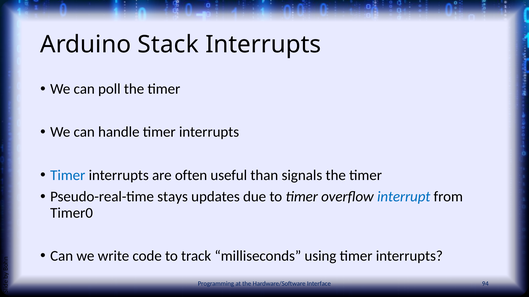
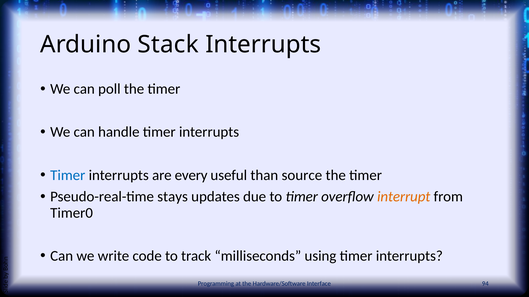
often: often -> every (191, 176)
signals: signals -> source (302, 176)
interrupt colour: blue -> orange (404, 197)
